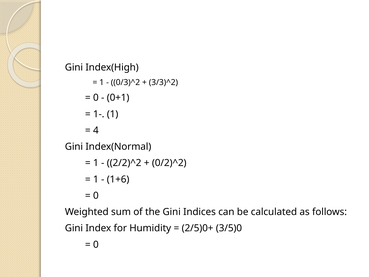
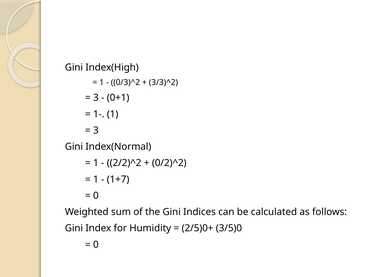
0: 0 -> 3 (96, 98)
4: 4 -> 3 (96, 130)
1+6: 1+6 -> 1+7 (118, 179)
